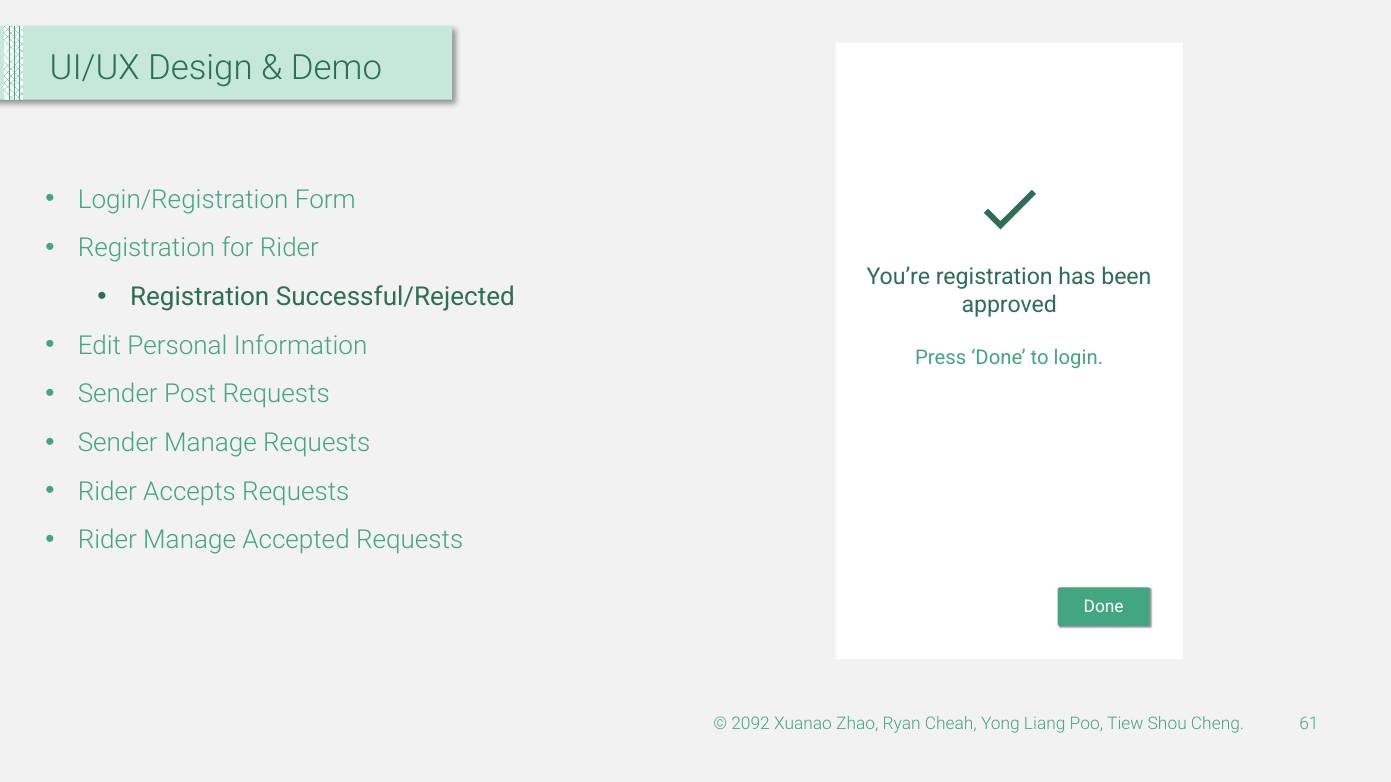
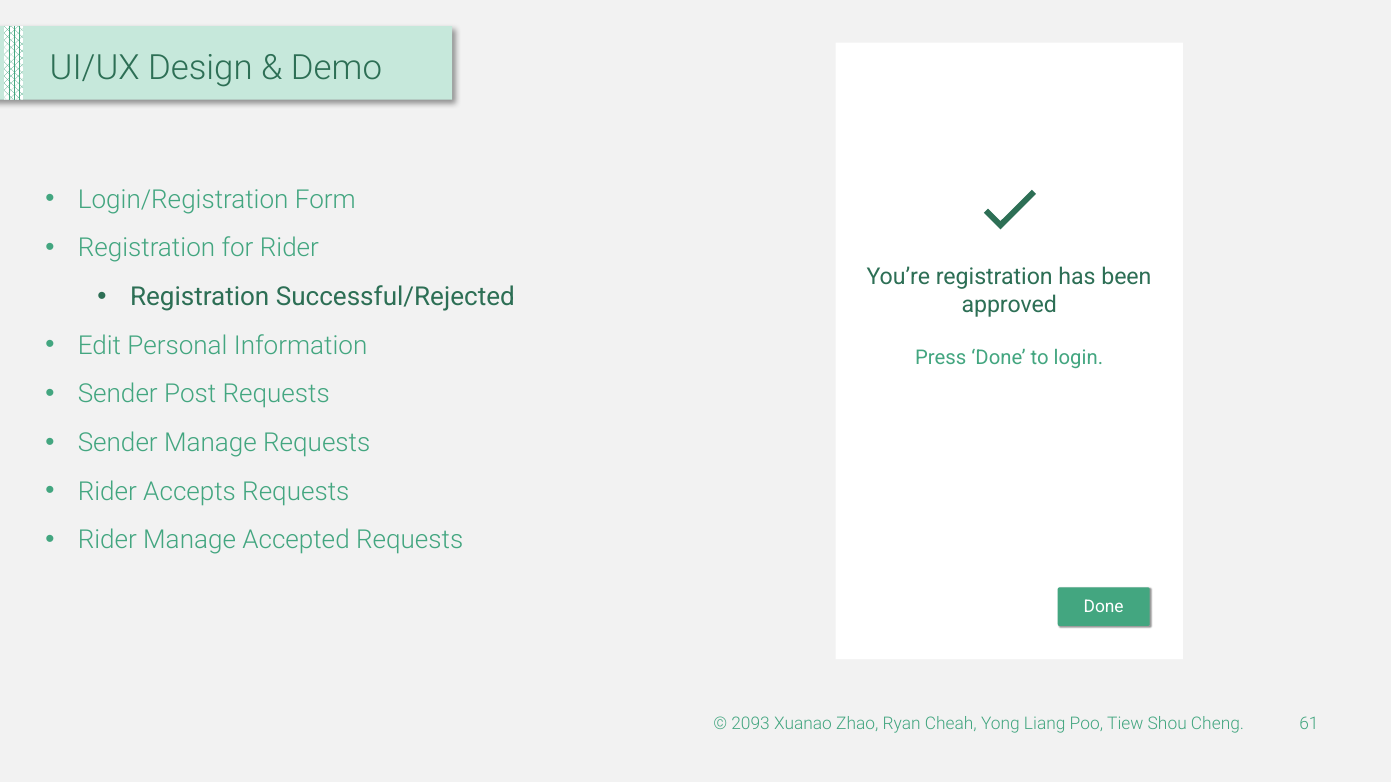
2092: 2092 -> 2093 (751, 725)
